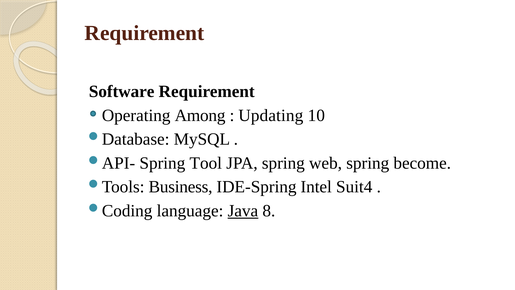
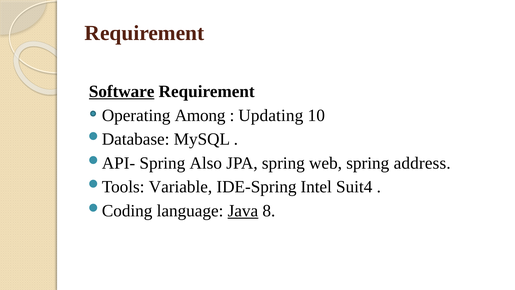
Software underline: none -> present (122, 91)
Tool: Tool -> Also (206, 163)
become: become -> address (422, 163)
Business: Business -> Variable (180, 187)
